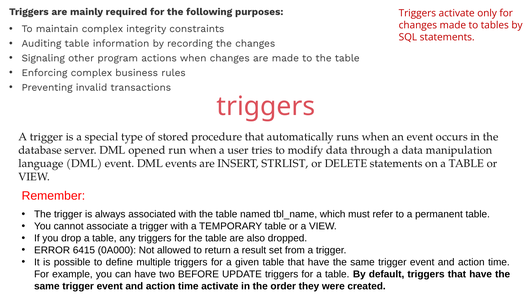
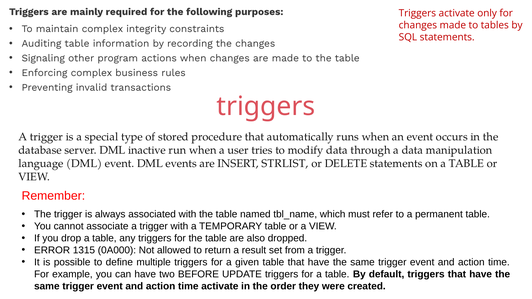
opened: opened -> inactive (147, 150)
6415: 6415 -> 1315 (84, 250)
